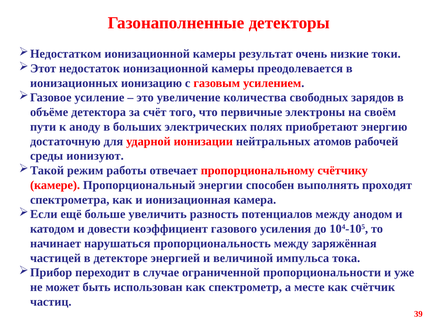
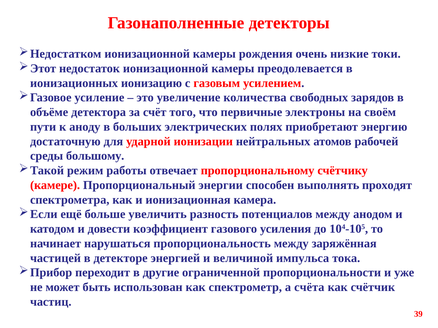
результат: результат -> рождения (266, 54)
ионизуют: ионизуют -> большому (95, 156)
случае: случае -> другие (161, 273)
месте: месте -> счёта (309, 288)
